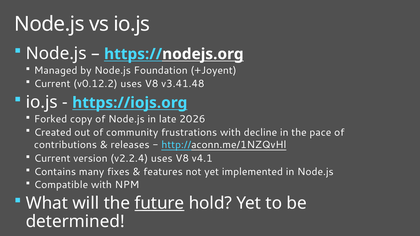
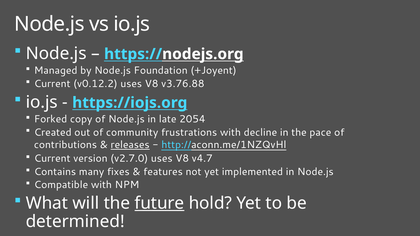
v3.41.48: v3.41.48 -> v3.76.88 (183, 84)
2026: 2026 -> 2054 (192, 119)
releases underline: none -> present (130, 145)
v2.2.4: v2.2.4 -> v2.7.0 (129, 159)
v4.1: v4.1 -> v4.7 (202, 159)
